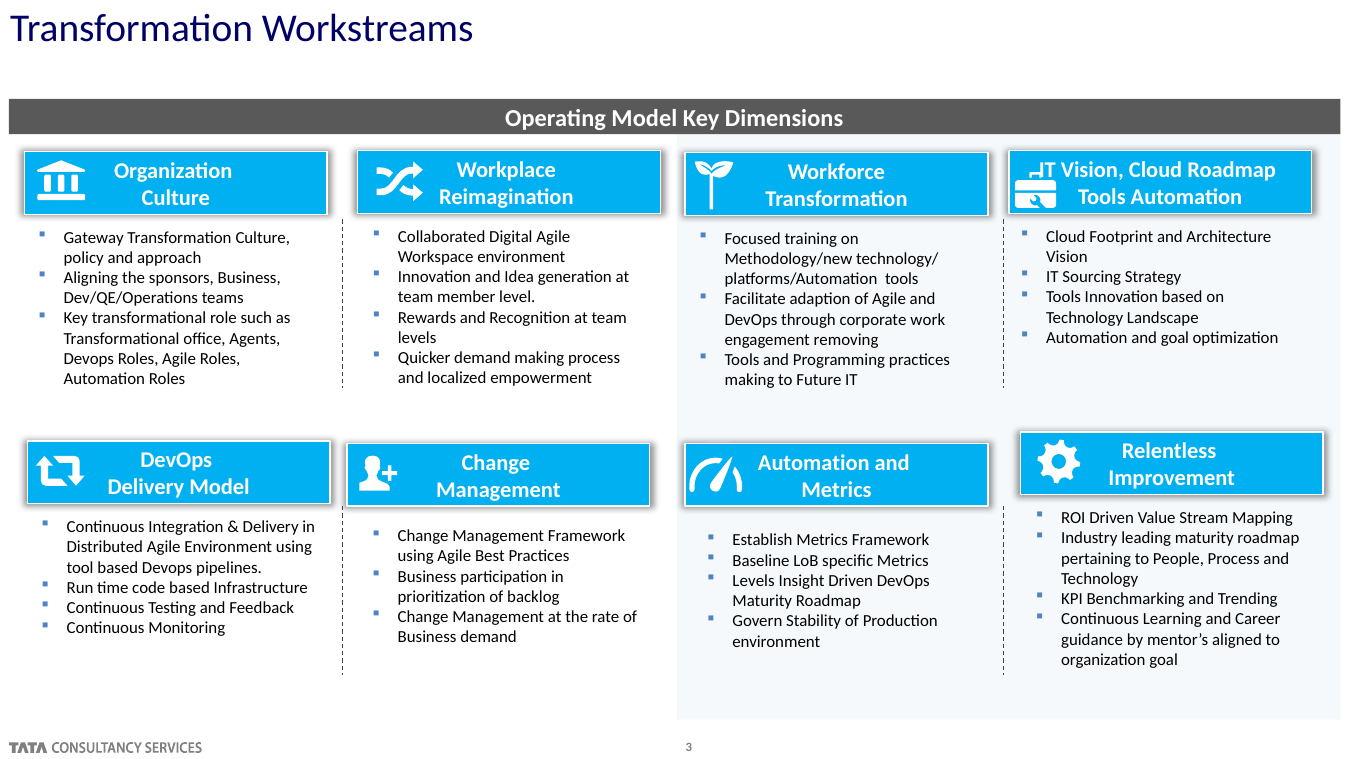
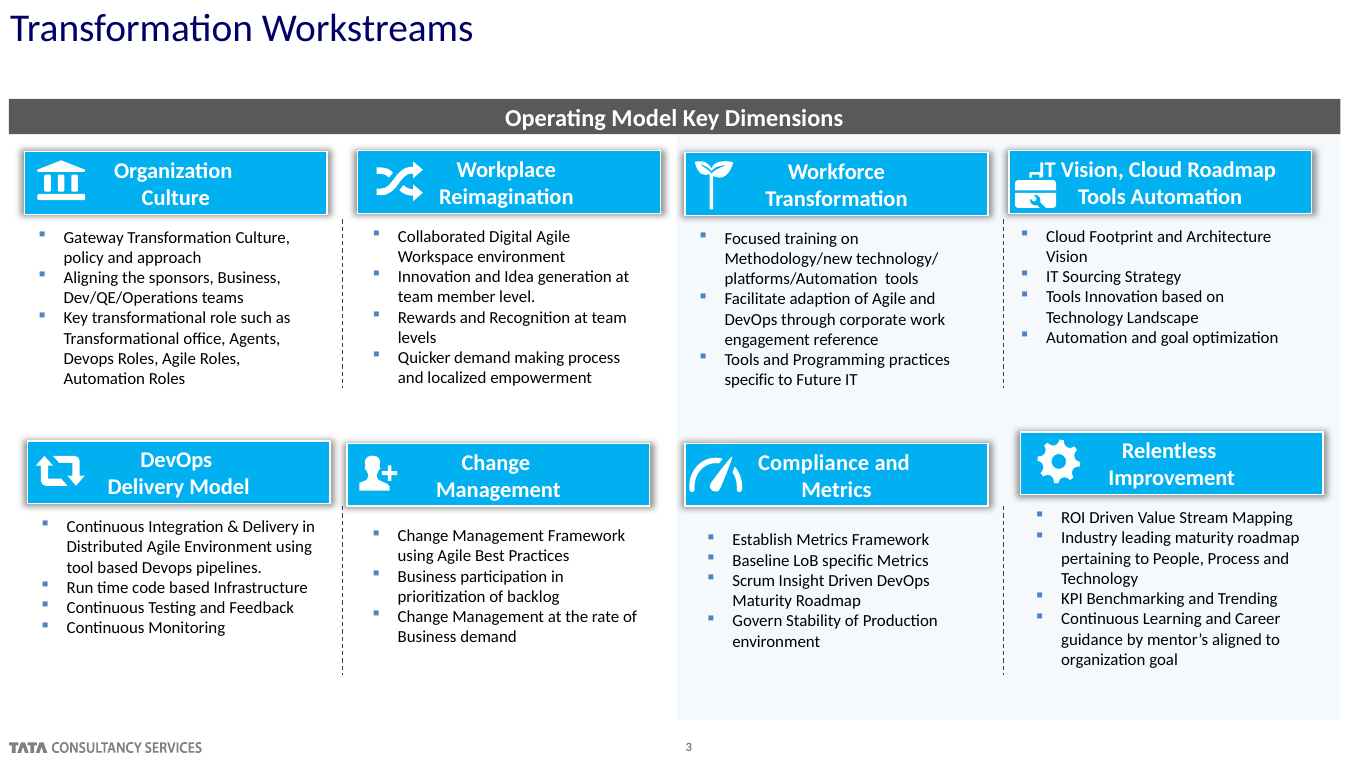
removing: removing -> reference (846, 340)
making: making -> specific (750, 381)
Automation: Automation -> Compliance (814, 463)
Levels: Levels -> Scrum (754, 581)
